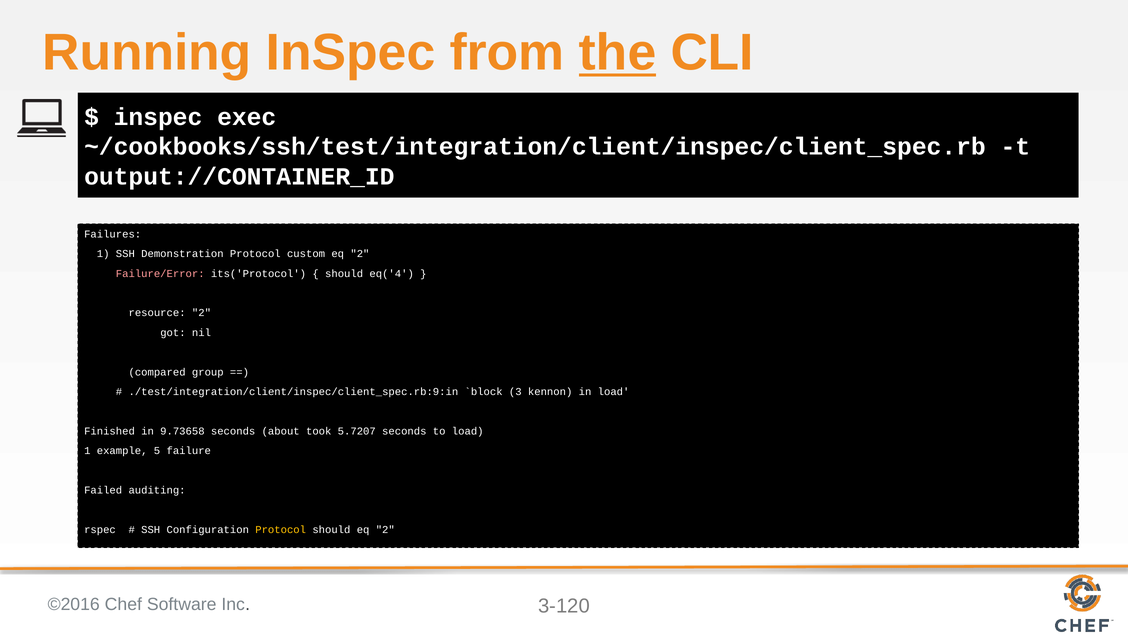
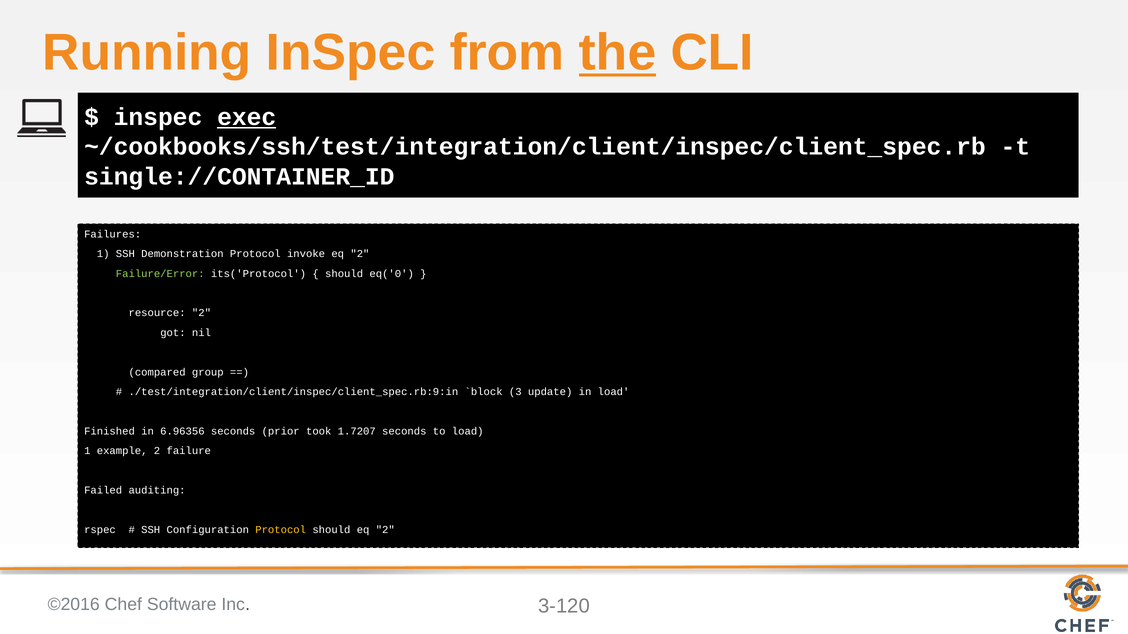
exec underline: none -> present (247, 117)
output://CONTAINER_ID: output://CONTAINER_ID -> single://CONTAINER_ID (239, 177)
custom: custom -> invoke (306, 254)
Failure/Error colour: pink -> light green (160, 274)
eq('4: eq('4 -> eq('0 (392, 274)
kennon: kennon -> update (550, 392)
9.73658: 9.73658 -> 6.96356 (182, 432)
about: about -> prior (281, 432)
5.7207: 5.7207 -> 1.7207 (357, 432)
example 5: 5 -> 2 (157, 451)
